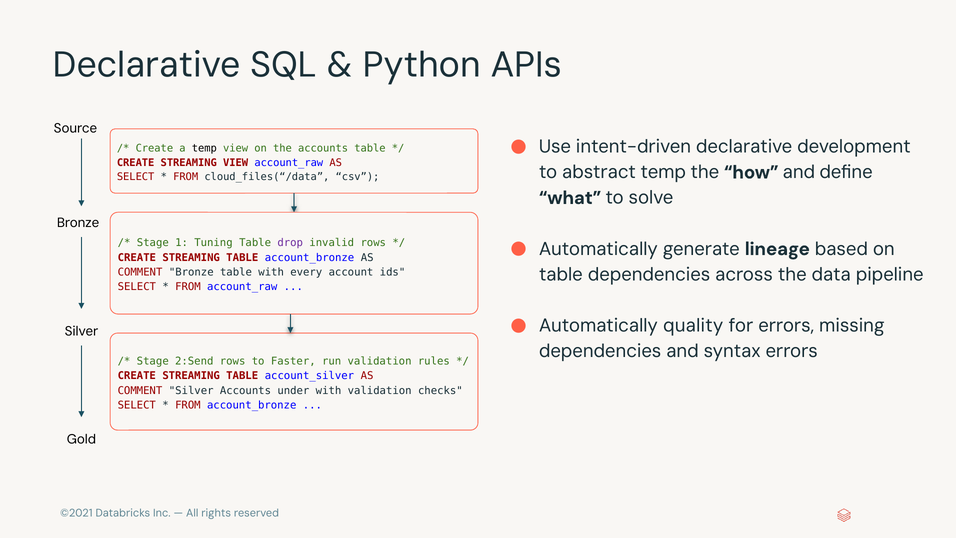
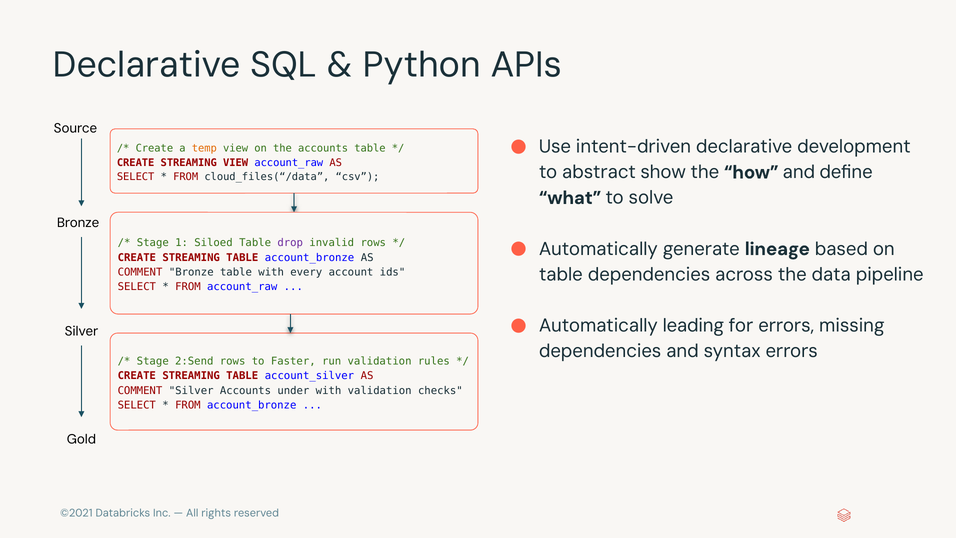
temp colour: black -> orange (204, 148)
abstract temp: temp -> show (663, 172)
Tuning: Tuning -> Siloed (213, 243)
quality: quality -> leading (693, 325)
